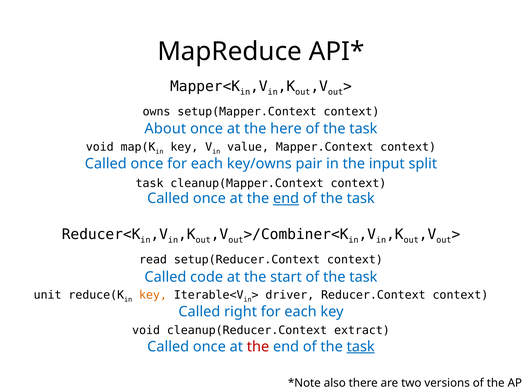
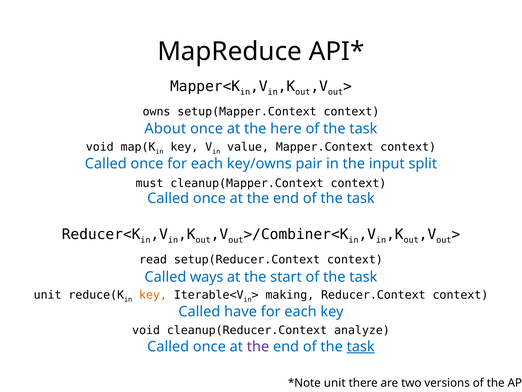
task: task -> must (150, 183)
end underline: present -> none (286, 198)
code: code -> ways (207, 277)
driver: driver -> making (290, 295)
right: right -> have (241, 311)
extract: extract -> analyze (362, 330)
the colour: red -> purple (258, 346)
also: also -> unit (335, 383)
